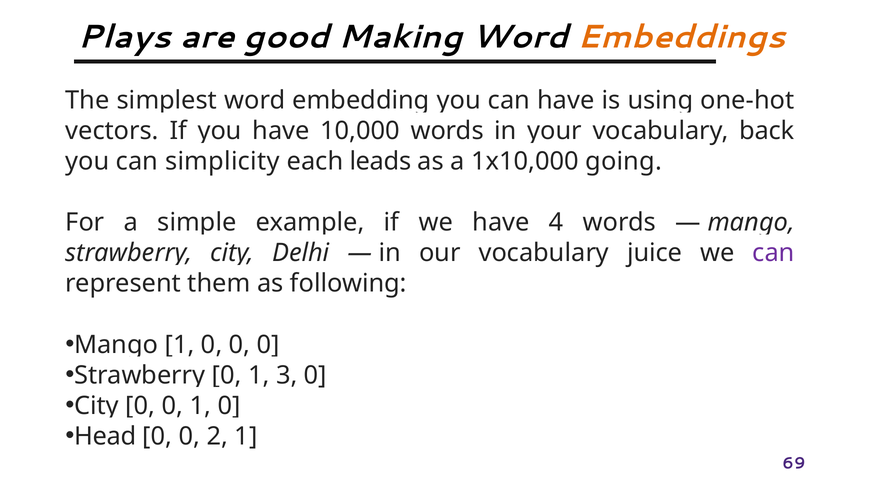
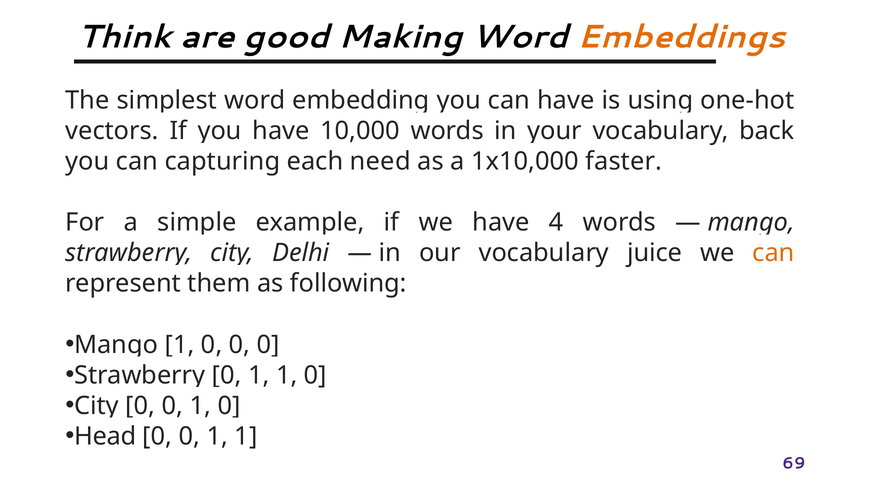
Plays: Plays -> Think (124, 37)
simplicity: simplicity -> capturing (222, 162)
leads: leads -> need (380, 162)
going: going -> faster (624, 162)
can colour: purple -> orange (774, 253)
3: 3 -> 1 (287, 376)
2: 2 -> 1 (217, 437)
